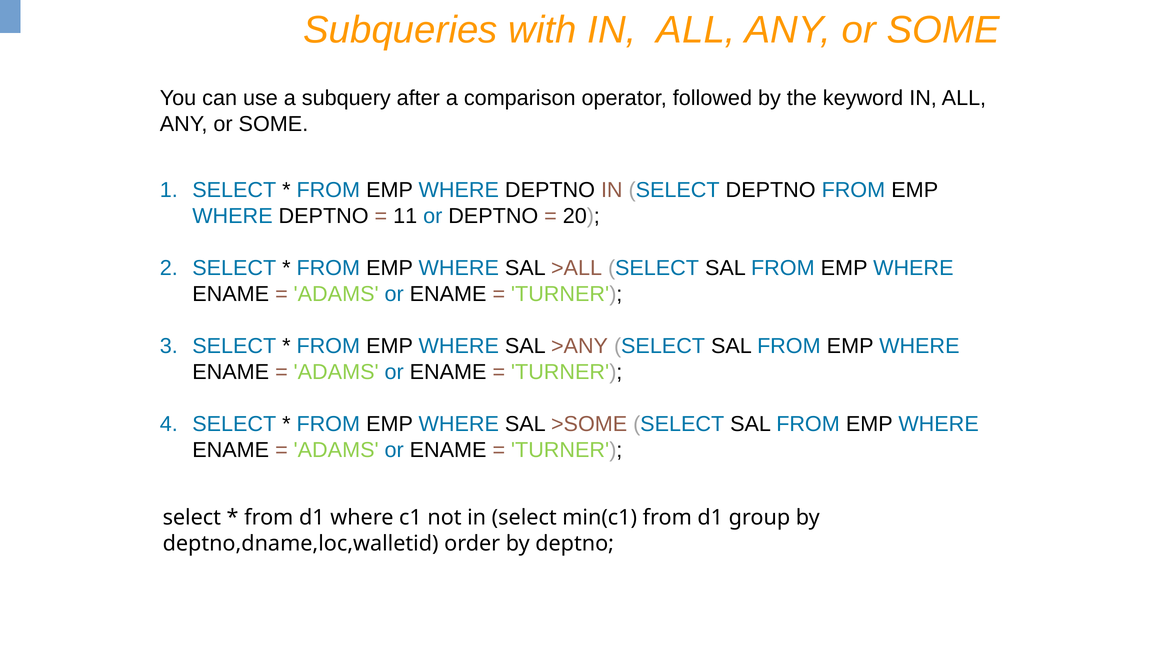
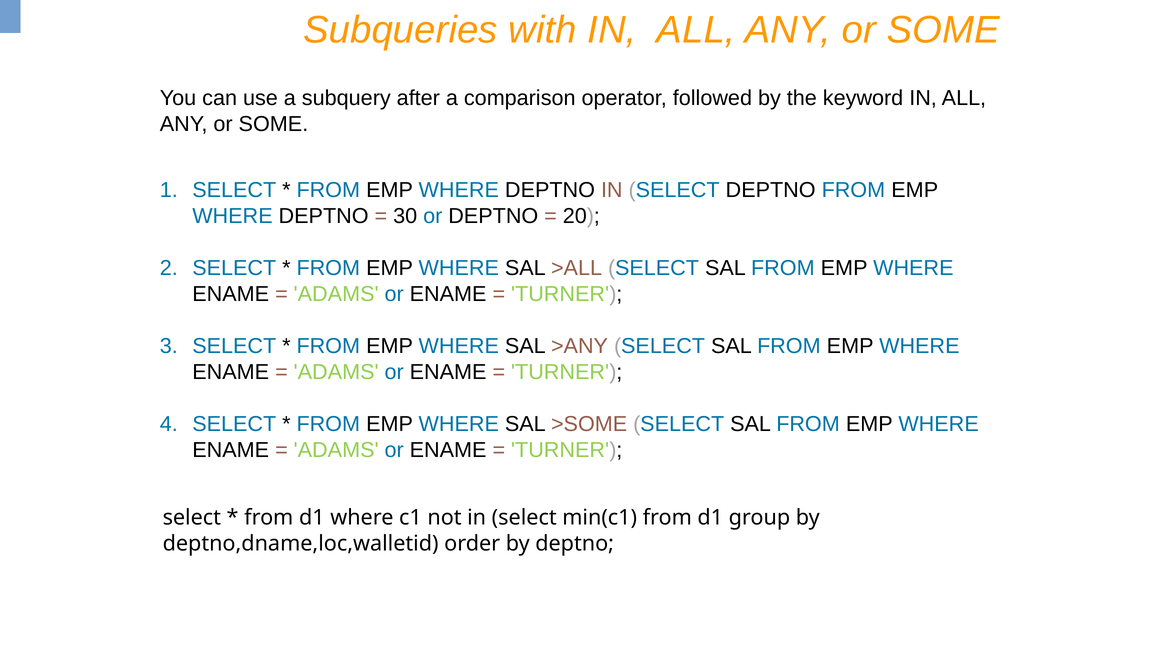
11: 11 -> 30 (405, 216)
